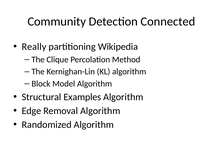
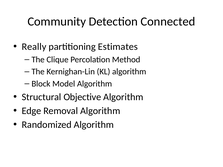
Wikipedia: Wikipedia -> Estimates (118, 47)
Examples: Examples -> Objective (82, 97)
